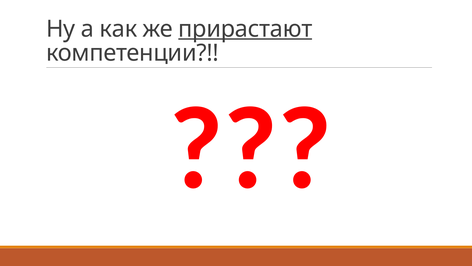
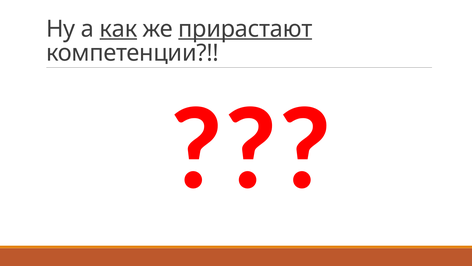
как underline: none -> present (118, 29)
